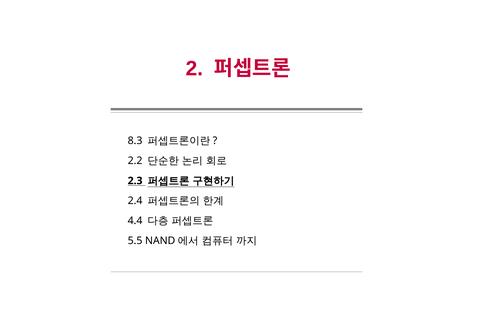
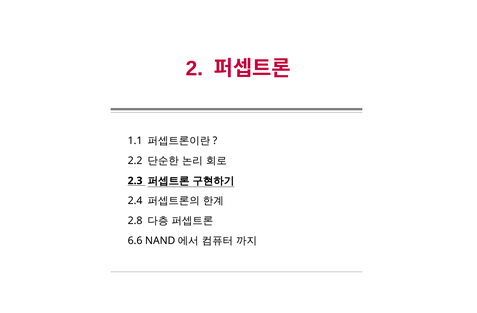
8.3: 8.3 -> 1.1 (135, 141)
4.4: 4.4 -> 2.8 (135, 221)
5.5: 5.5 -> 6.6 (135, 241)
